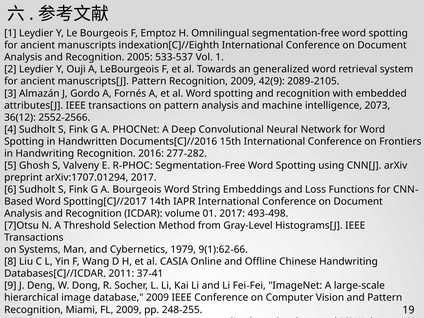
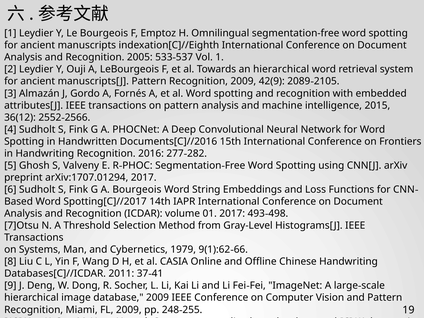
an generalized: generalized -> hierarchical (281, 69)
2073: 2073 -> 2015 (377, 105)
